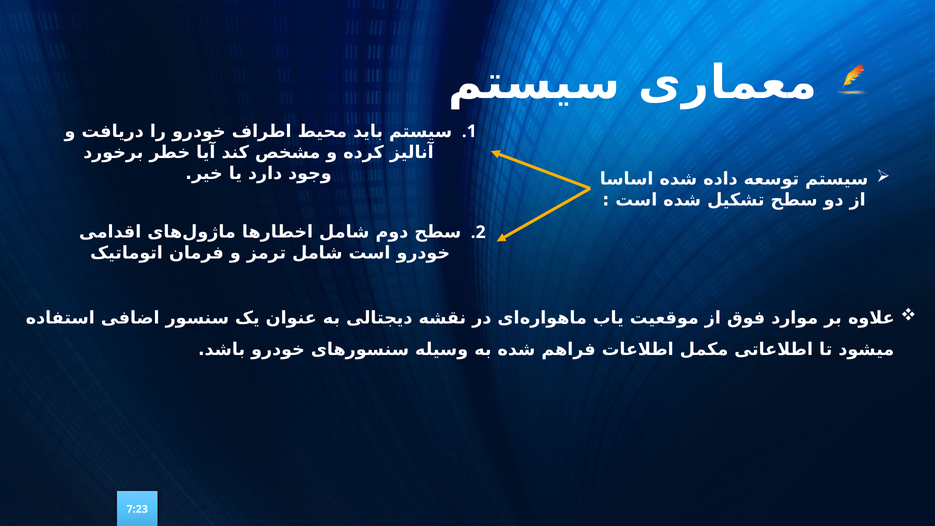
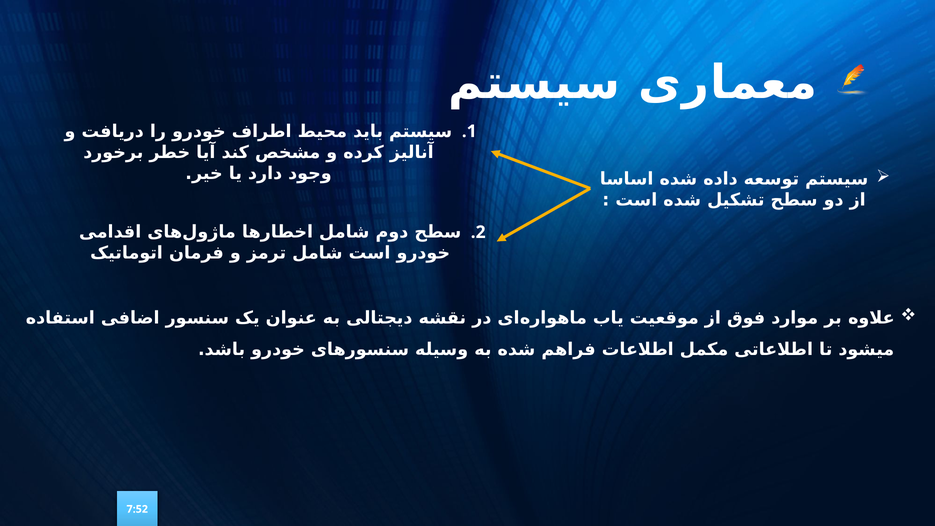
7:23: 7:23 -> 7:52 (137, 509)
